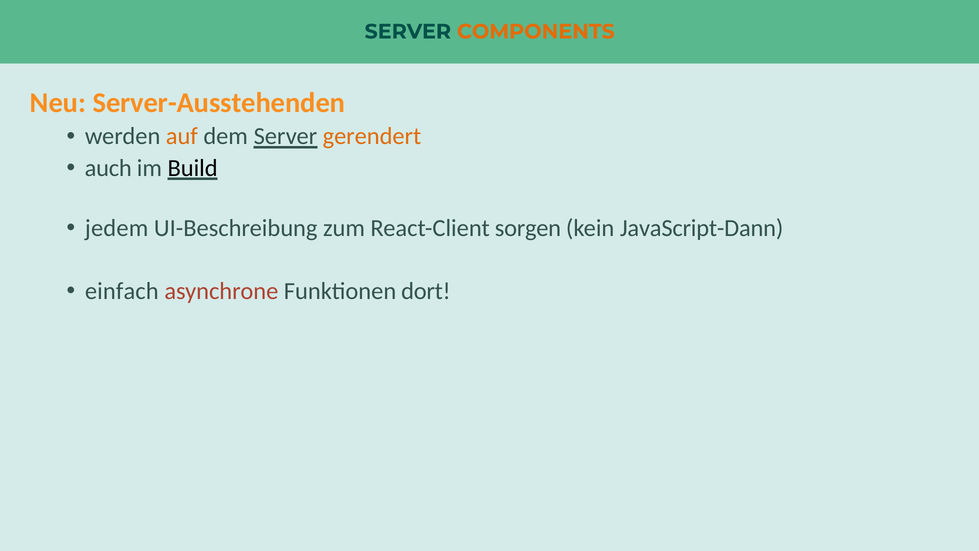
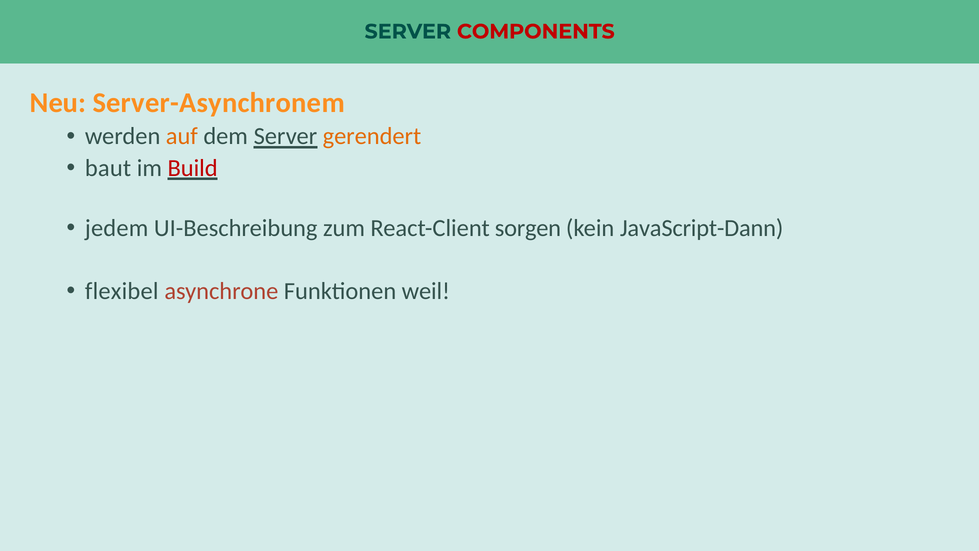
COMPONENTS colour: orange -> red (536, 32)
Server-Ausstehenden: Server-Ausstehenden -> Server-Asynchronem (219, 103)
auch: auch -> baut (108, 168)
Build colour: black -> red (193, 168)
einfach: einfach -> flexibel (122, 291)
dort: dort -> weil (426, 291)
